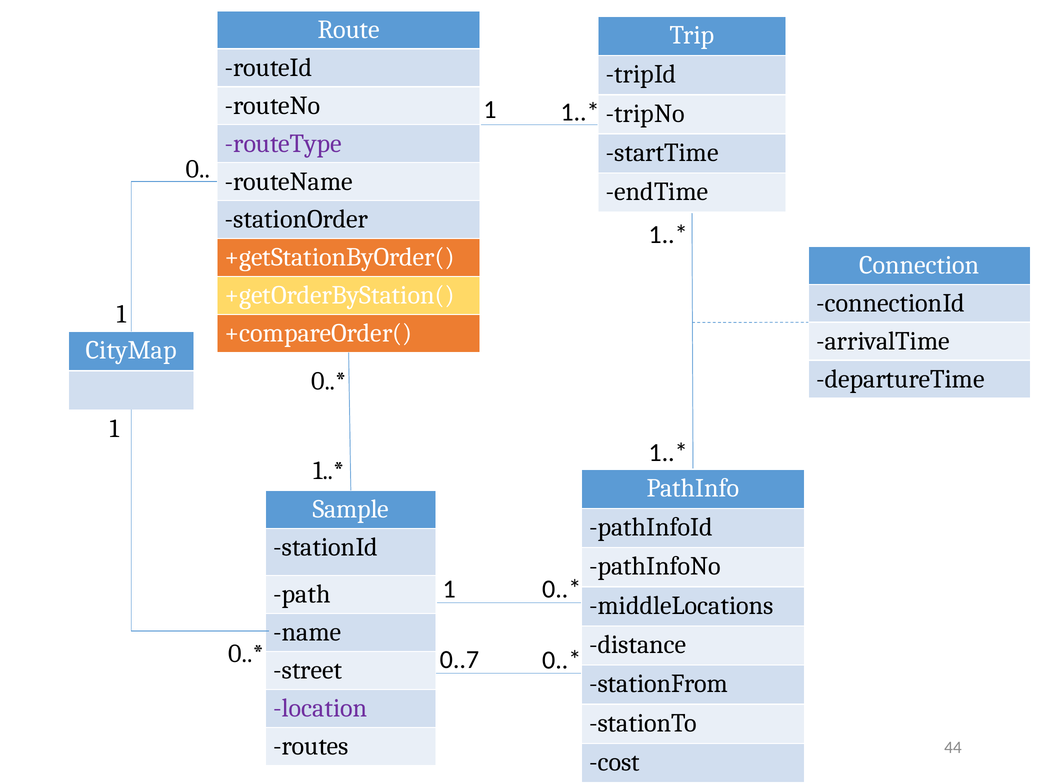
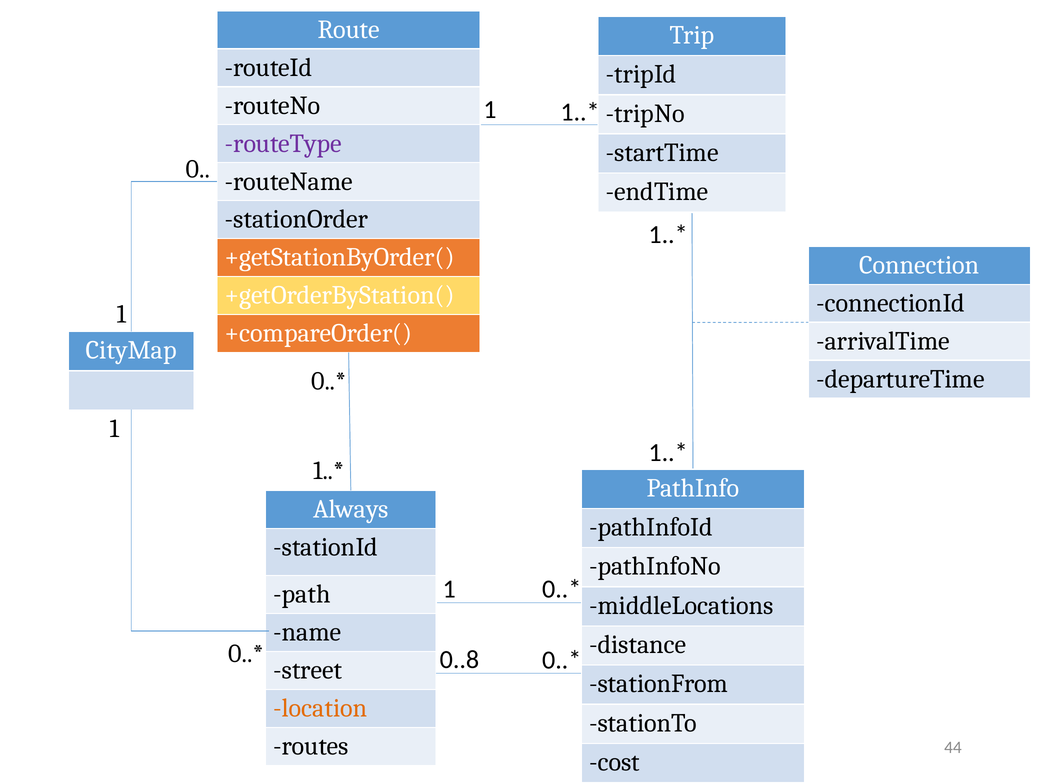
Sample: Sample -> Always (351, 509)
0..7: 0..7 -> 0..8 (459, 660)
location colour: purple -> orange (320, 708)
